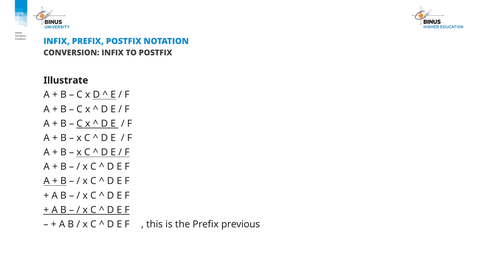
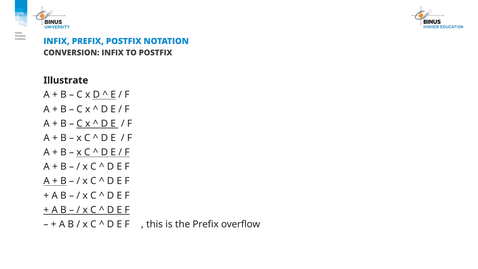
previous: previous -> overflow (241, 224)
